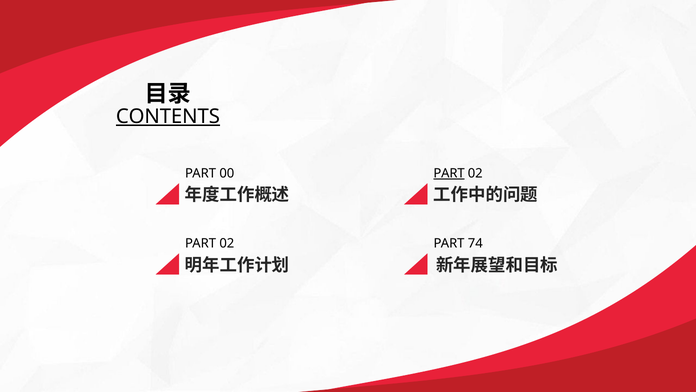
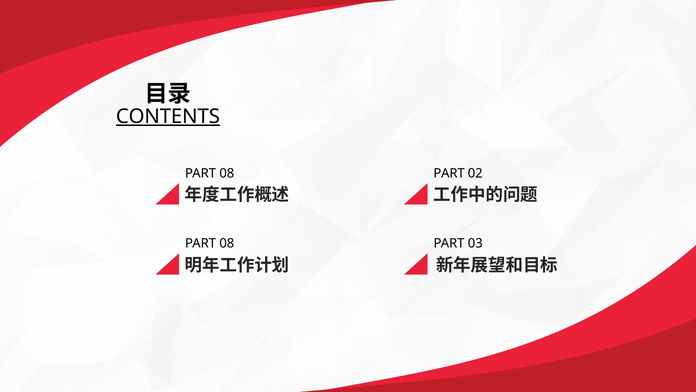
00: 00 -> 08 (227, 173)
PART underline: present -> none (449, 173)
02: 02 -> 08 (227, 243)
74: 74 -> 03 (475, 243)
